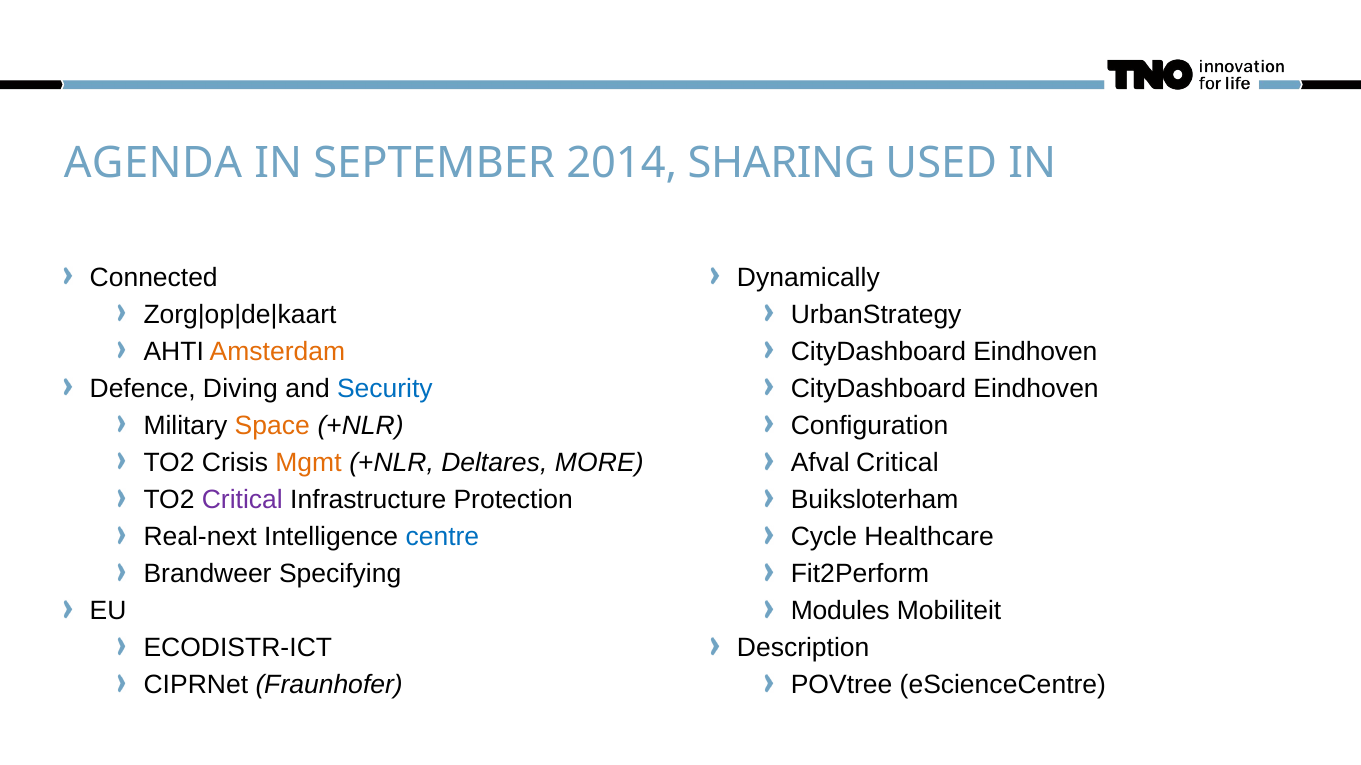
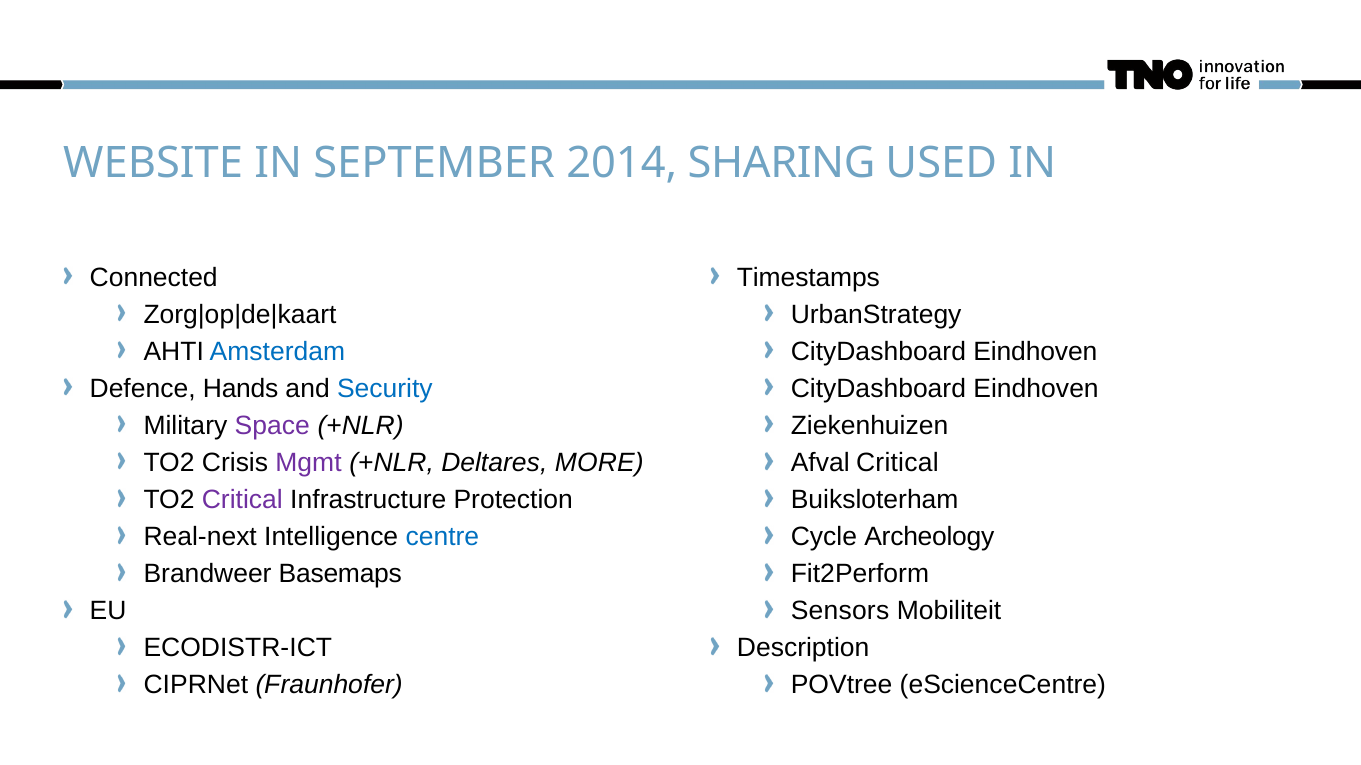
AGENDA: AGENDA -> WEBSITE (153, 163)
Dynamically: Dynamically -> Timestamps (808, 278)
Amsterdam colour: orange -> blue (277, 352)
Diving: Diving -> Hands (241, 389)
Space colour: orange -> purple (272, 426)
Configuration: Configuration -> Ziekenhuizen (870, 426)
Mgmt colour: orange -> purple (309, 463)
Healthcare: Healthcare -> Archeology (929, 537)
Specifying: Specifying -> Basemaps (340, 574)
Modules: Modules -> Sensors (840, 611)
